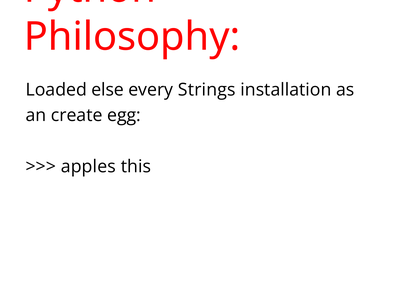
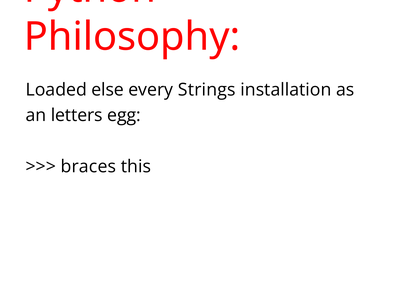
create: create -> letters (77, 115)
apples: apples -> braces (88, 166)
